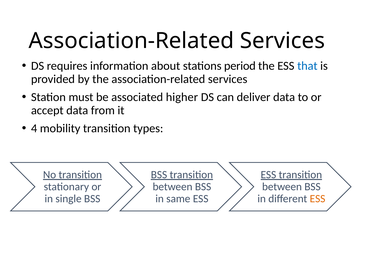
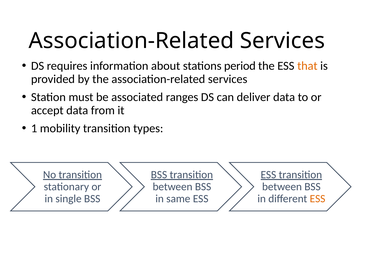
that colour: blue -> orange (307, 66)
higher: higher -> ranges (182, 97)
4: 4 -> 1 (34, 129)
